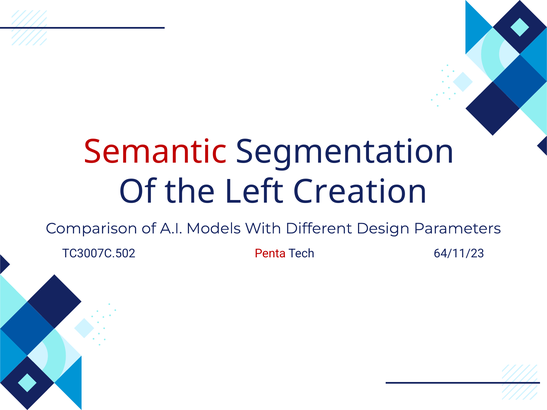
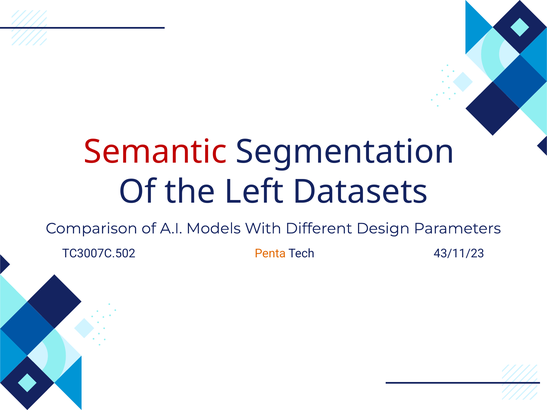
Creation: Creation -> Datasets (360, 192)
Penta colour: red -> orange (270, 254)
64/11/23: 64/11/23 -> 43/11/23 (459, 254)
